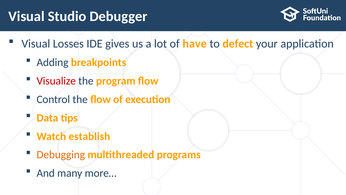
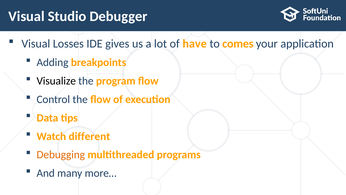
defect: defect -> comes (238, 44)
Visualize colour: red -> black (56, 81)
establish: establish -> different (89, 136)
